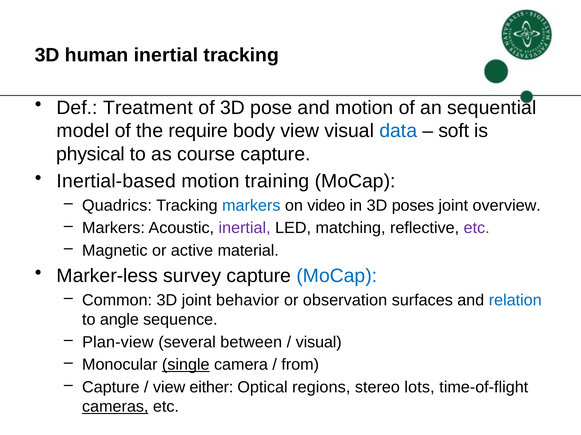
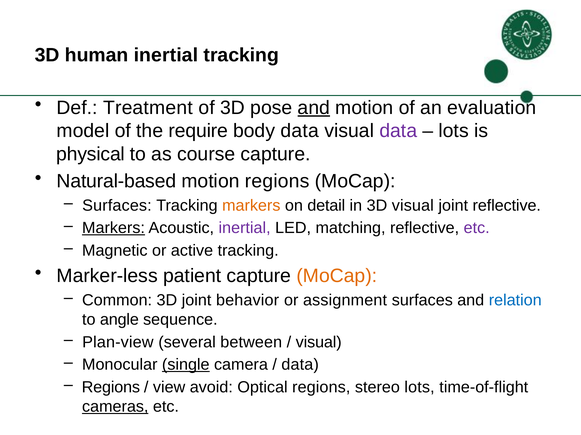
and underline: none -> present (314, 108)
sequential: sequential -> evaluation (492, 108)
body view: view -> data (300, 131)
data colour: blue -> purple (398, 131)
soft: soft -> lots (454, 131)
Inertial-based: Inertial-based -> Natural-based (116, 181)
motion training: training -> regions (277, 181)
Quadrics: Quadrics -> Surfaces (117, 206)
markers colour: blue -> orange (251, 206)
video: video -> detail (326, 206)
3D poses: poses -> visual (413, 206)
joint overview: overview -> reflective (507, 206)
Markers underline: none -> present (113, 228)
active material: material -> tracking (248, 251)
survey: survey -> patient (192, 276)
MoCap colour: blue -> orange (337, 276)
observation: observation -> assignment (345, 301)
from: from -> data (300, 365)
Capture: Capture -> Regions (111, 388)
either: either -> avoid (211, 388)
